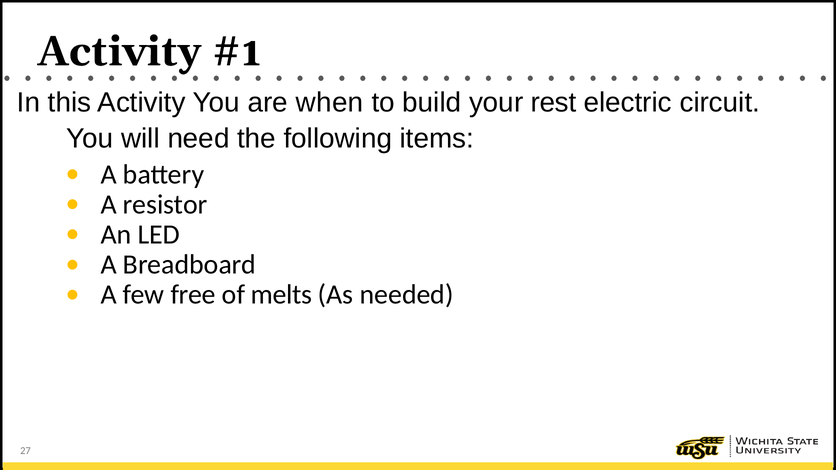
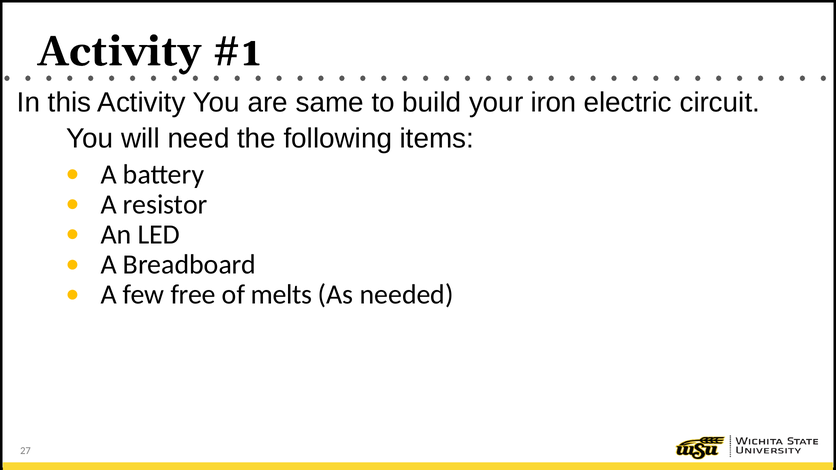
when: when -> same (330, 103)
rest: rest -> iron (554, 103)
